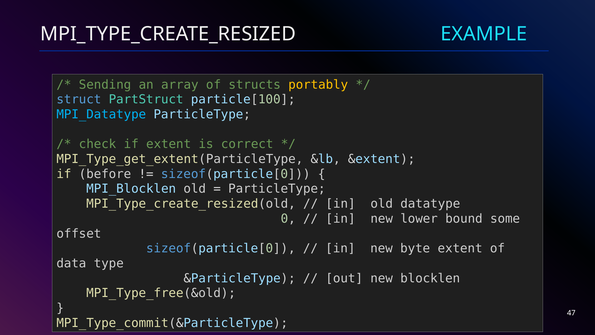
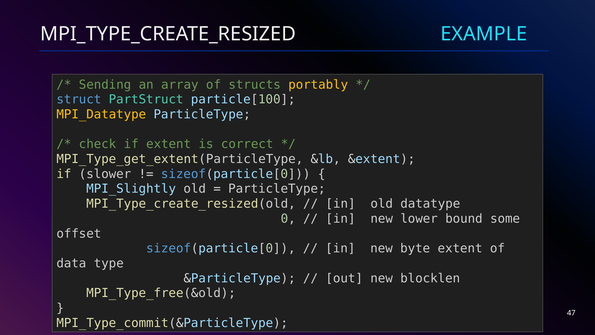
MPI_Datatype colour: light blue -> yellow (101, 114)
before: before -> slower (105, 174)
MPI_Blocklen: MPI_Blocklen -> MPI_Slightly (131, 189)
